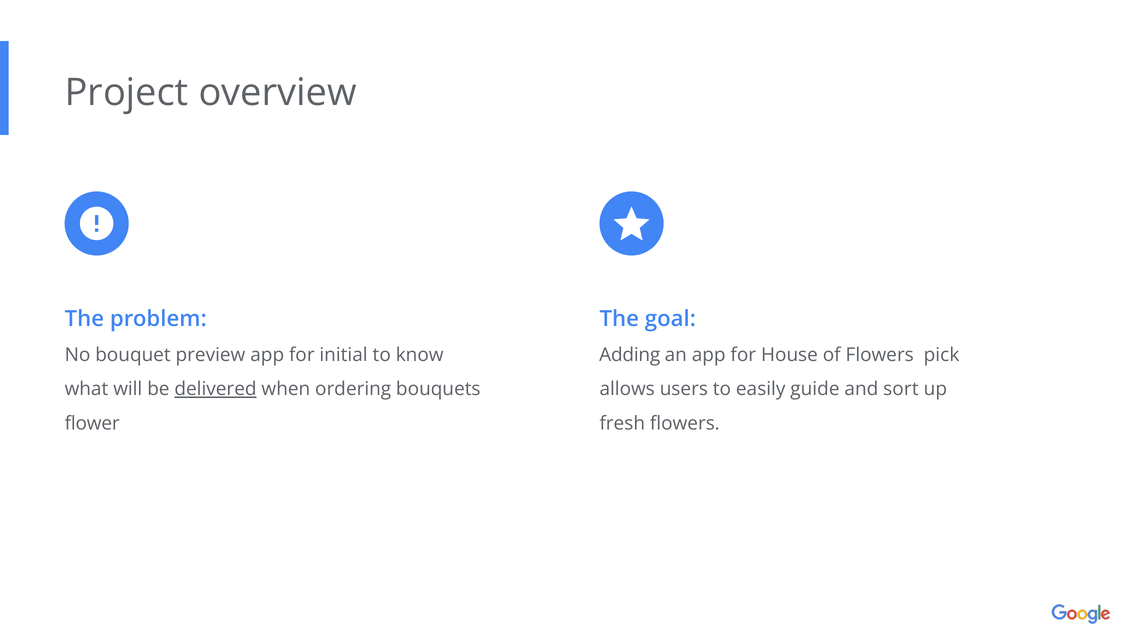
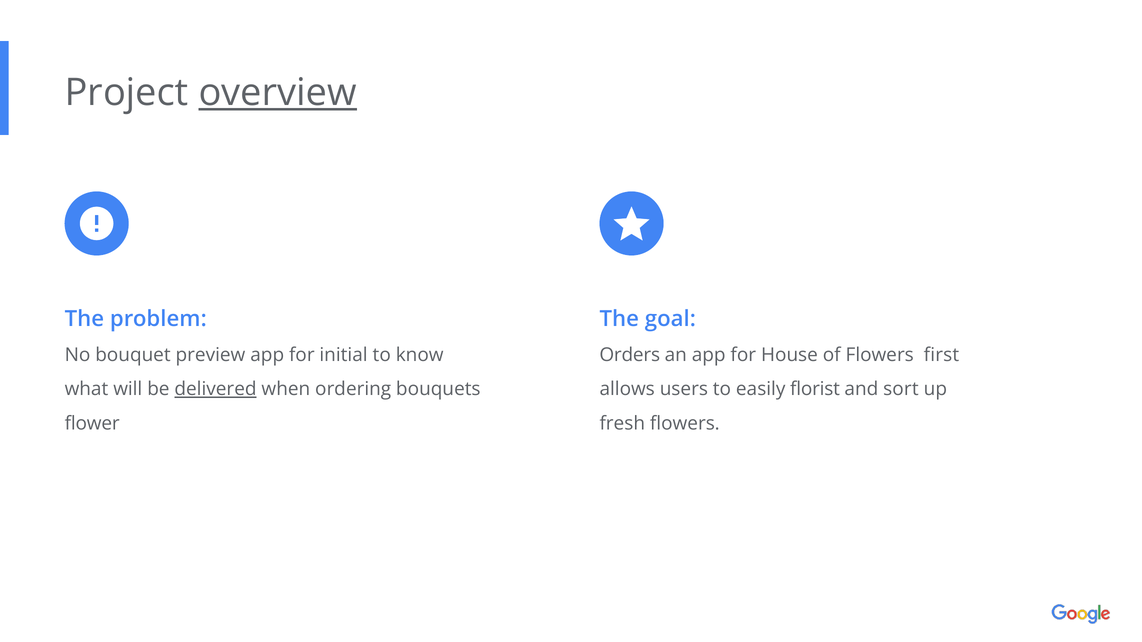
overview underline: none -> present (278, 93)
Adding: Adding -> Orders (630, 355)
pick: pick -> first (941, 355)
guide: guide -> florist (815, 389)
